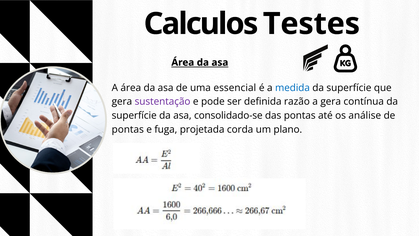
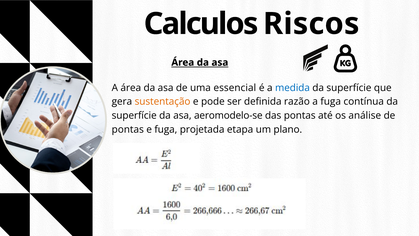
Testes: Testes -> Riscos (311, 24)
sustentação colour: purple -> orange (163, 102)
a gera: gera -> fuga (331, 102)
consolidado-se: consolidado-se -> aeromodelo-se (228, 115)
corda: corda -> etapa (240, 129)
